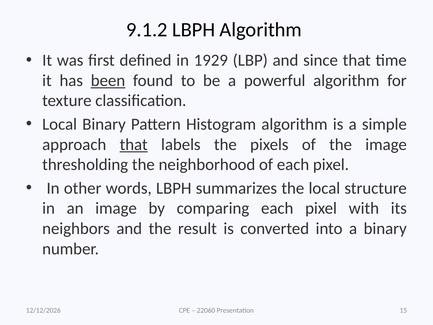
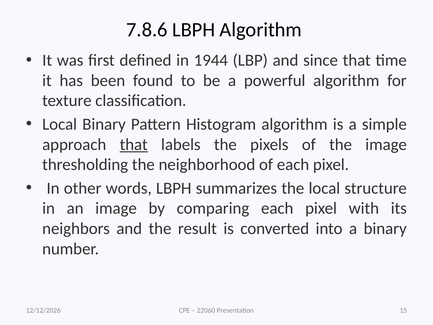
9.1.2: 9.1.2 -> 7.8.6 (147, 30)
1929: 1929 -> 1944 (211, 60)
been underline: present -> none (108, 80)
